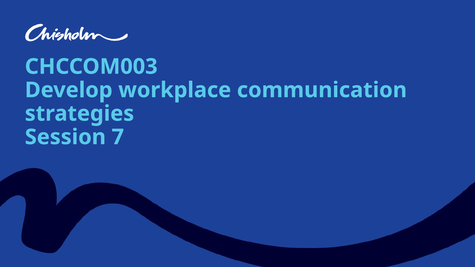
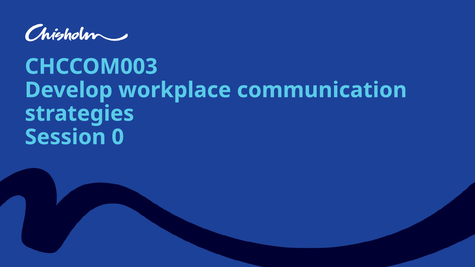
7: 7 -> 0 (118, 137)
